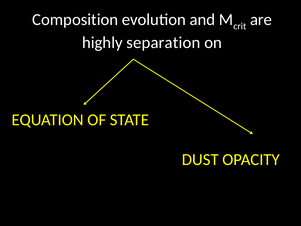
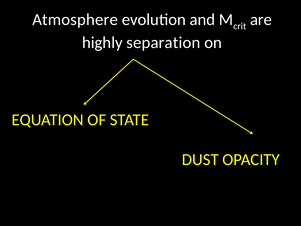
Composition: Composition -> Atmosphere (75, 20)
